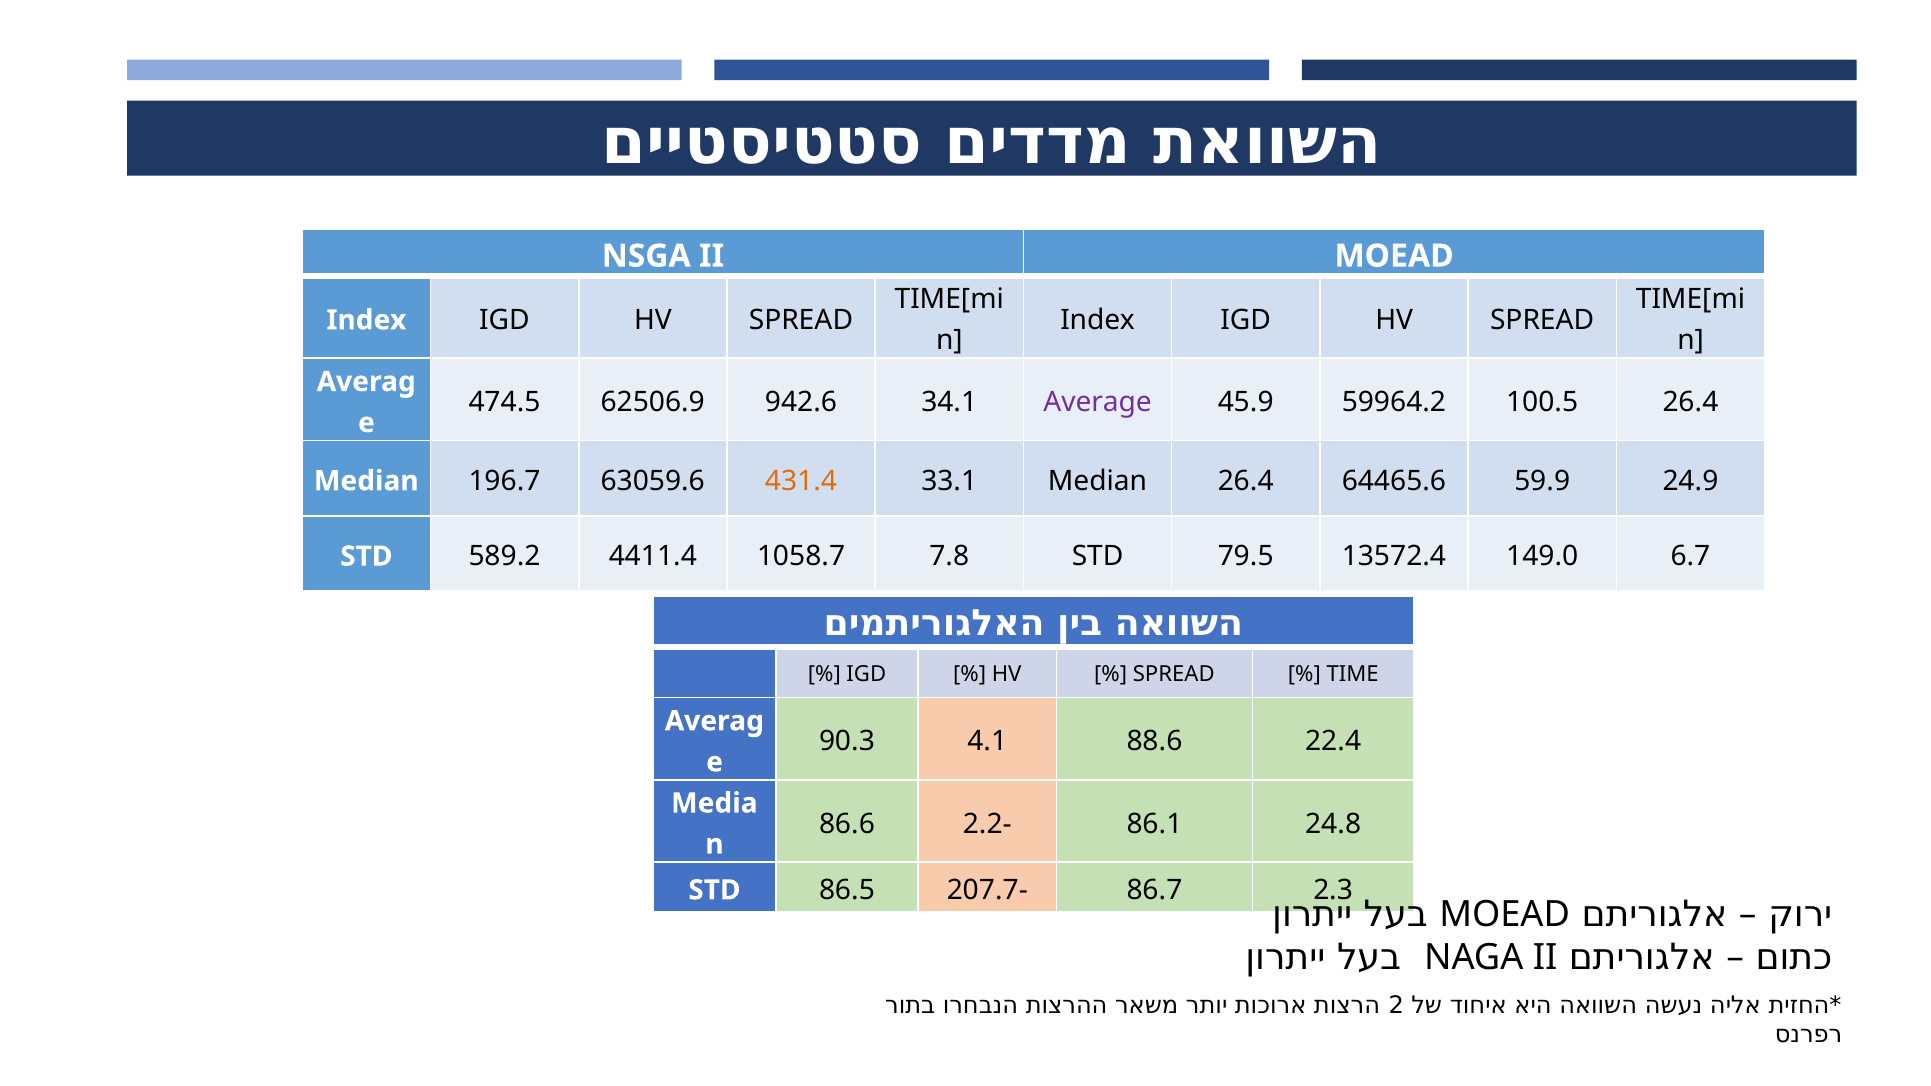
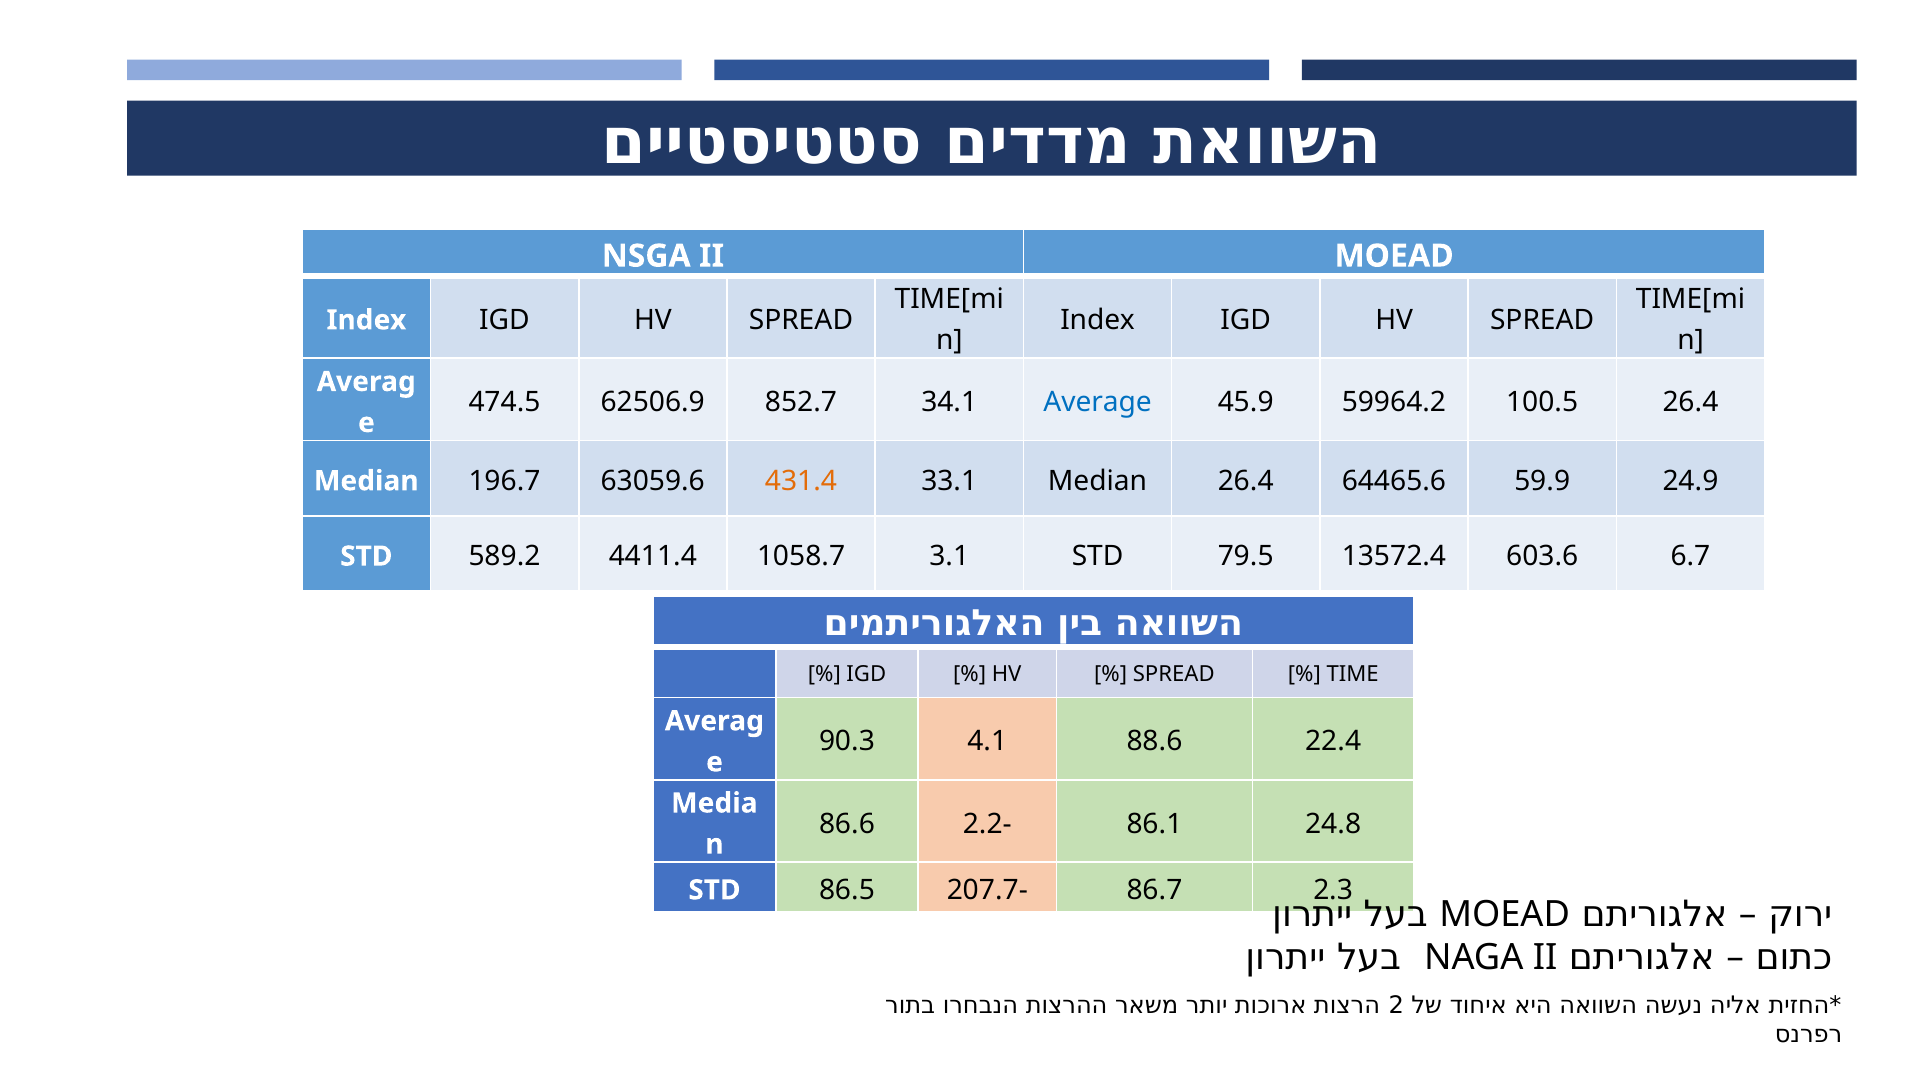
942.6: 942.6 -> 852.7 (801, 402)
Average colour: purple -> blue (1098, 402)
7.8: 7.8 -> 3.1 (949, 556)
149.0: 149.0 -> 603.6 (1542, 556)
